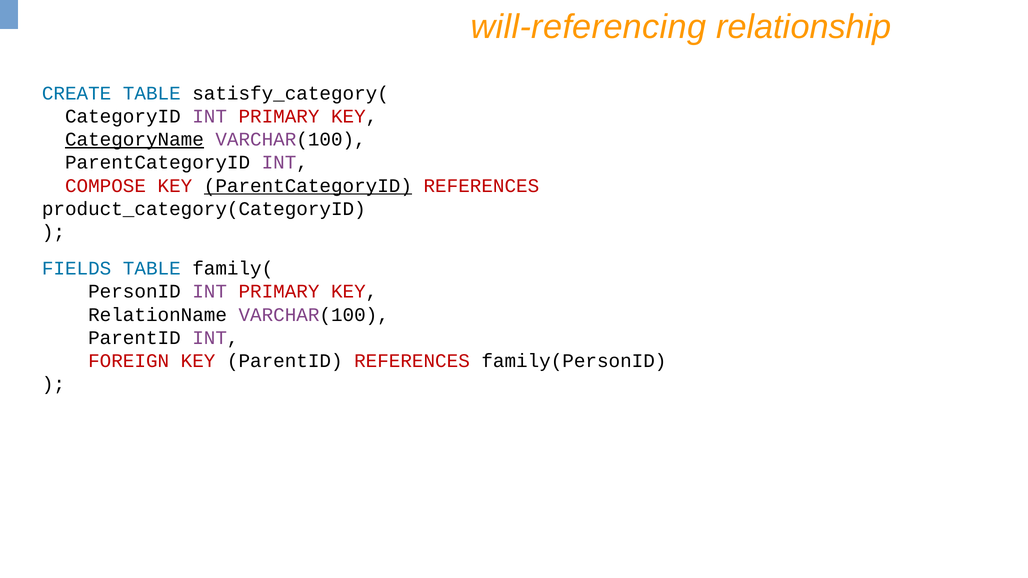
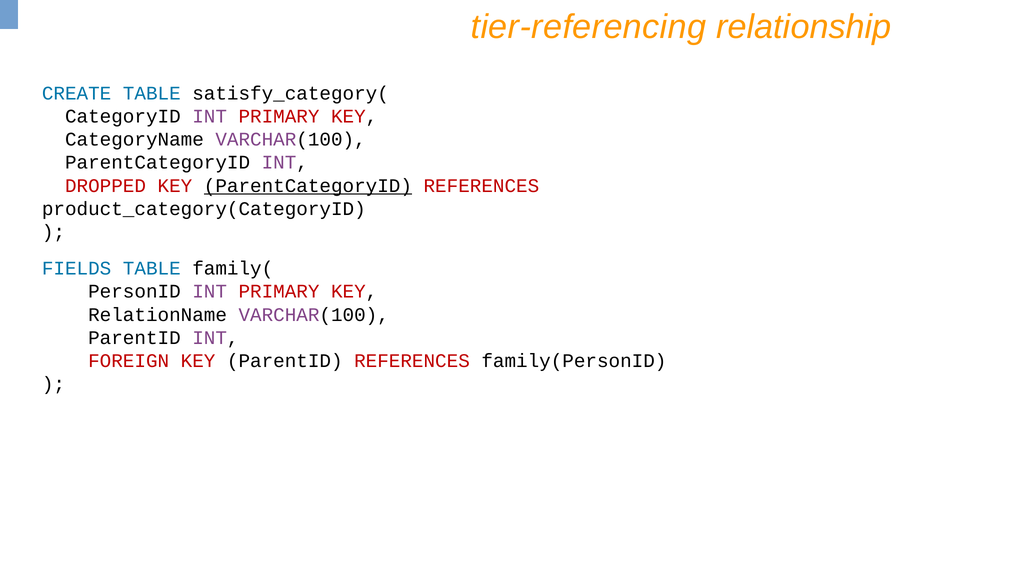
will-referencing: will-referencing -> tier-referencing (588, 27)
CategoryName underline: present -> none (134, 140)
COMPOSE: COMPOSE -> DROPPED (106, 186)
